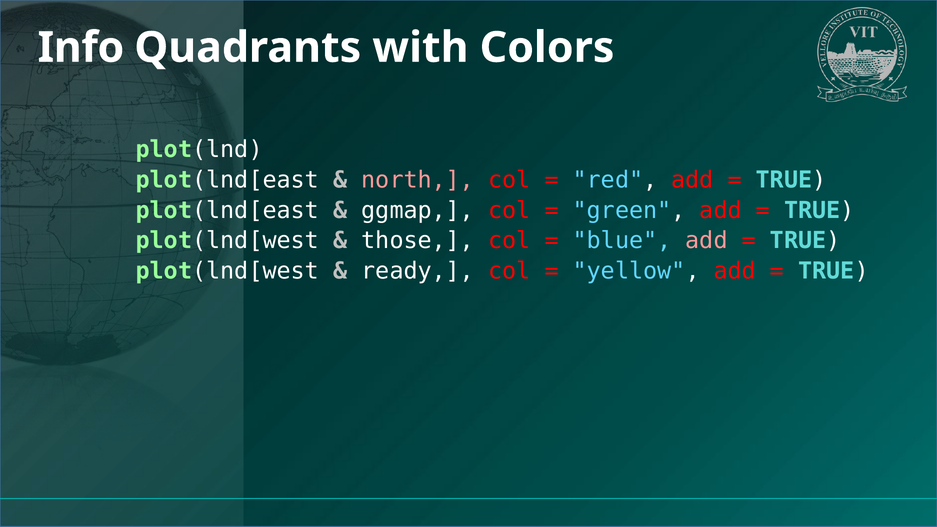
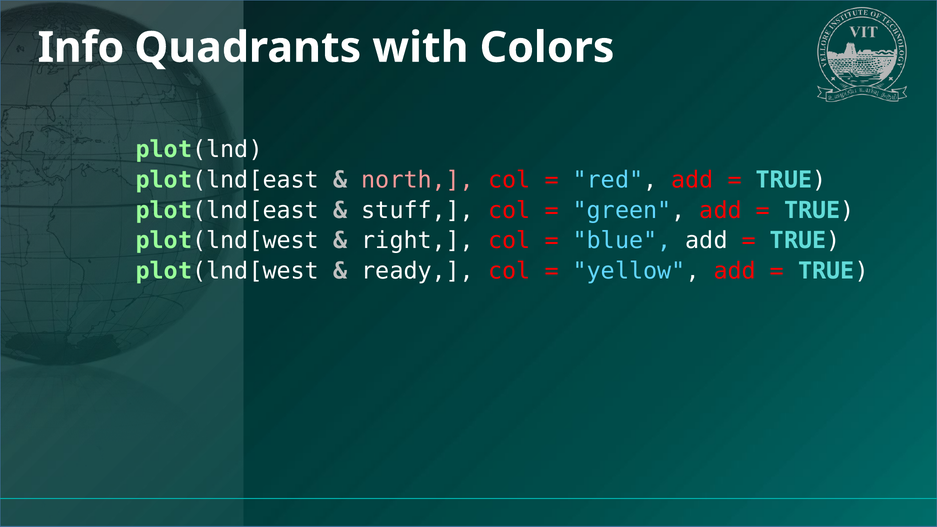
ggmap: ggmap -> stuff (418, 210)
those: those -> right (418, 241)
add colour: pink -> white (707, 241)
